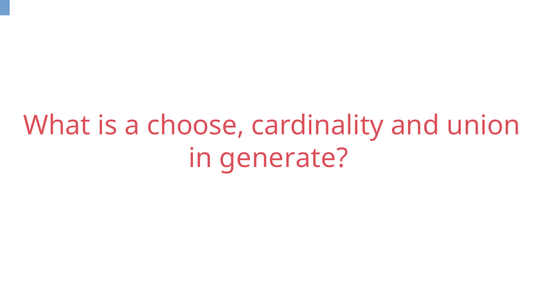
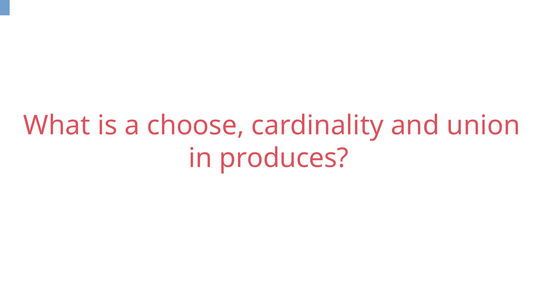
generate: generate -> produces (284, 158)
